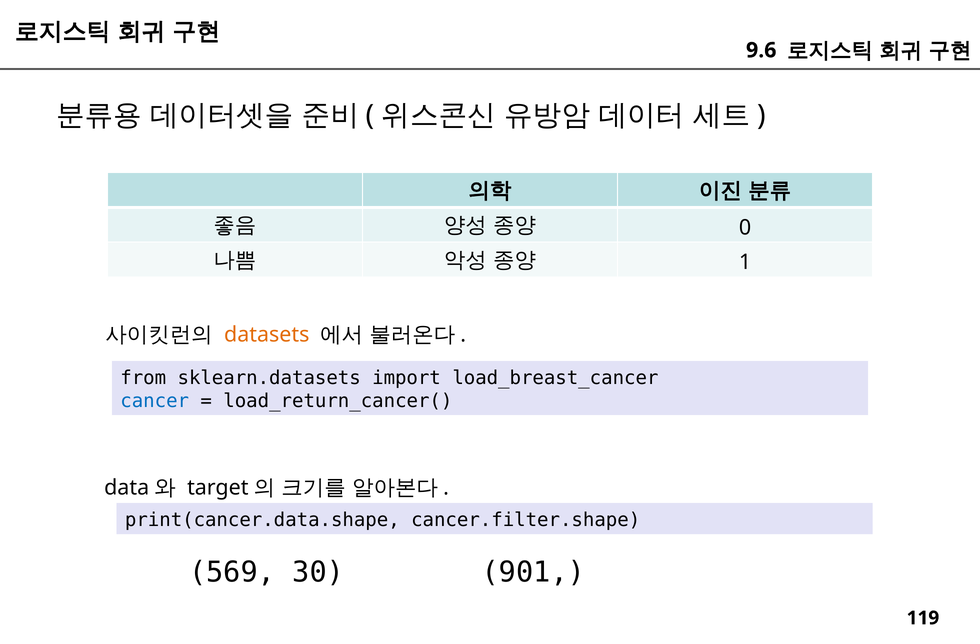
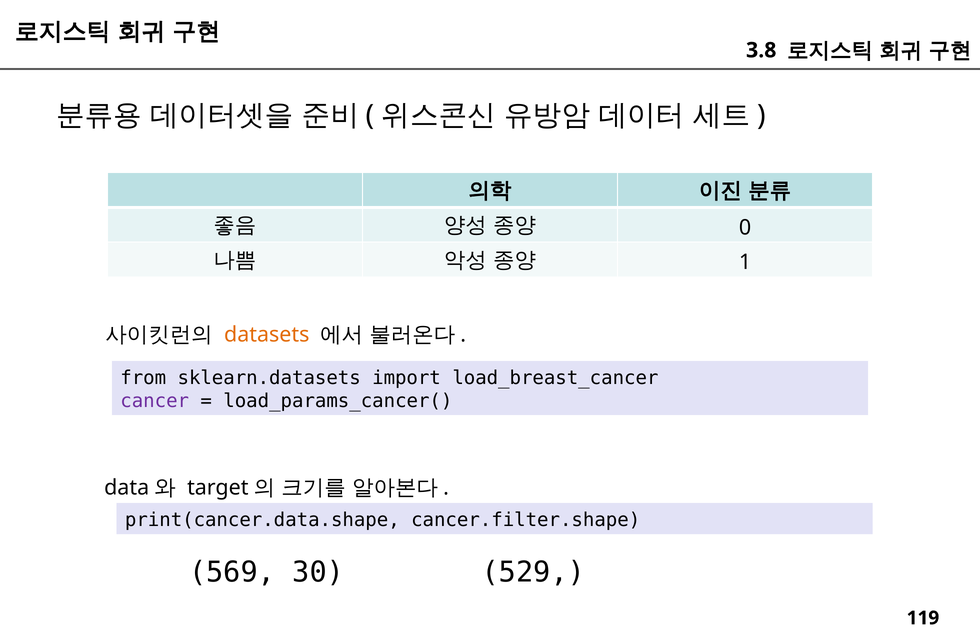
9.6: 9.6 -> 3.8 (761, 50)
cancer colour: blue -> purple (155, 401)
load_return_cancer(: load_return_cancer( -> load_params_cancer( (338, 401)
901: 901 -> 529 (533, 572)
